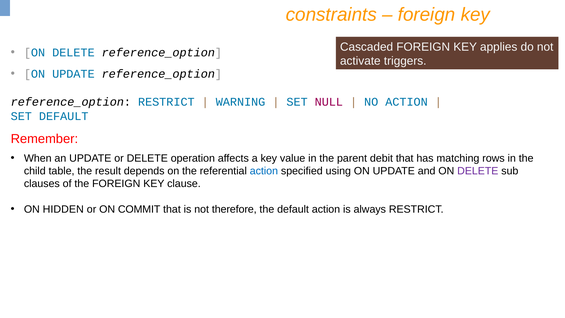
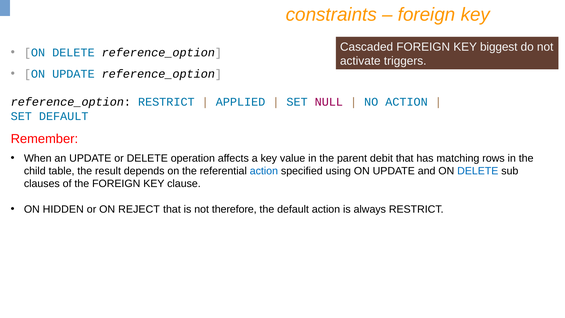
applies: applies -> biggest (499, 47)
WARNING: WARNING -> APPLIED (241, 102)
DELETE colour: purple -> blue (478, 171)
COMMIT: COMMIT -> REJECT (139, 209)
